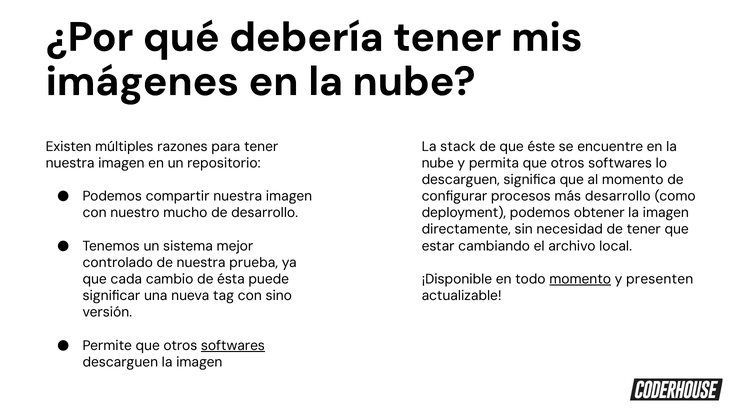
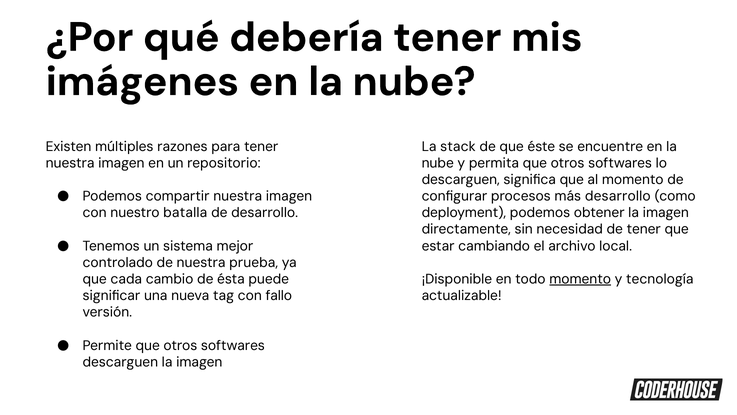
mucho: mucho -> batalla (185, 213)
presenten: presenten -> tecnología (660, 279)
sino: sino -> fallo (279, 295)
softwares underline: present -> none (233, 345)
